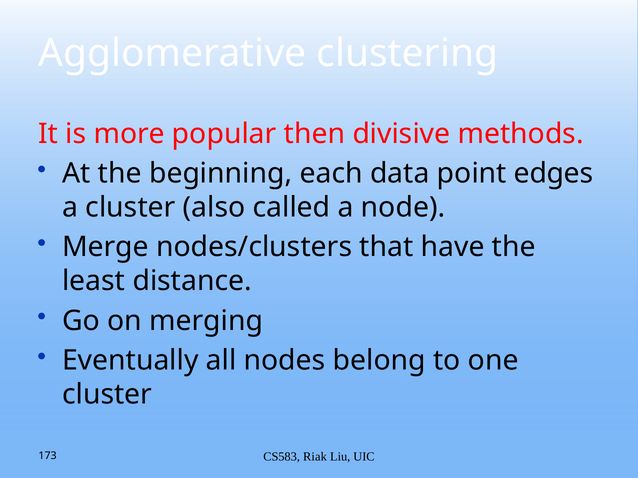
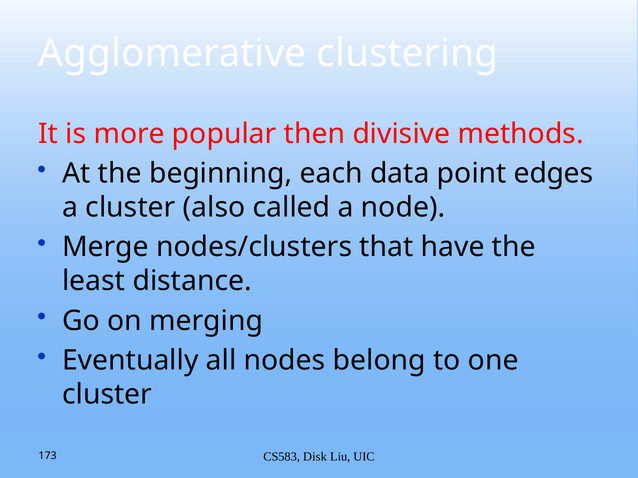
Riak: Riak -> Disk (315, 457)
